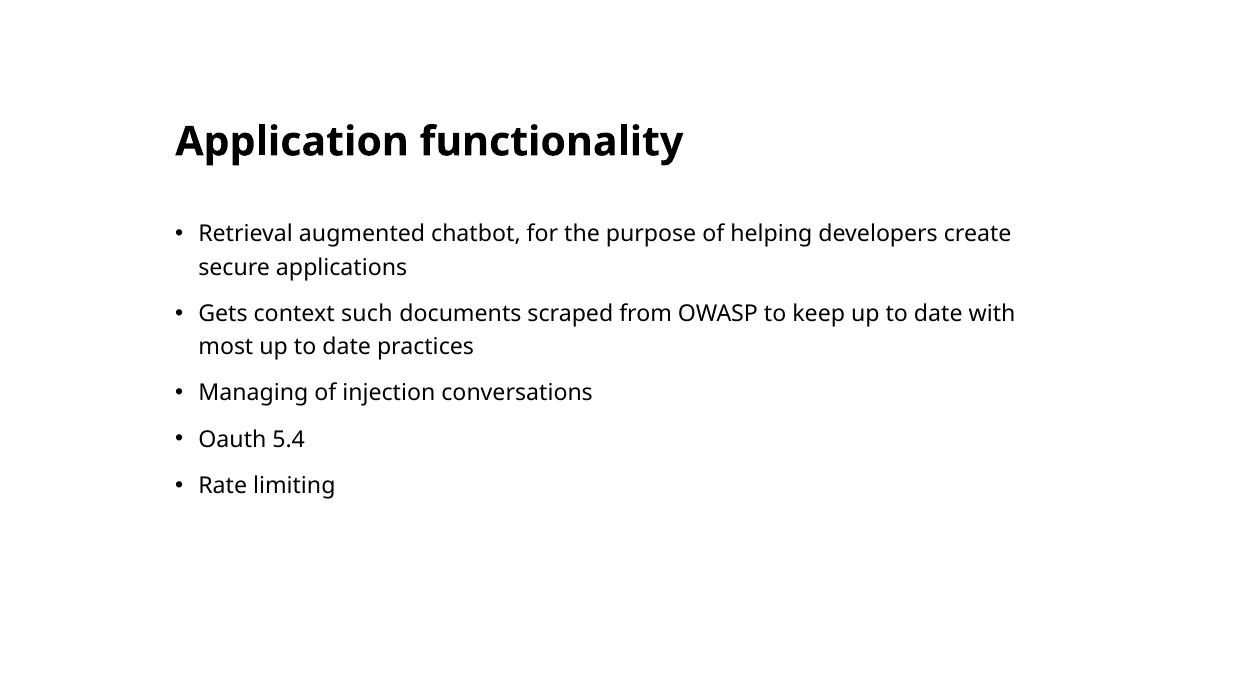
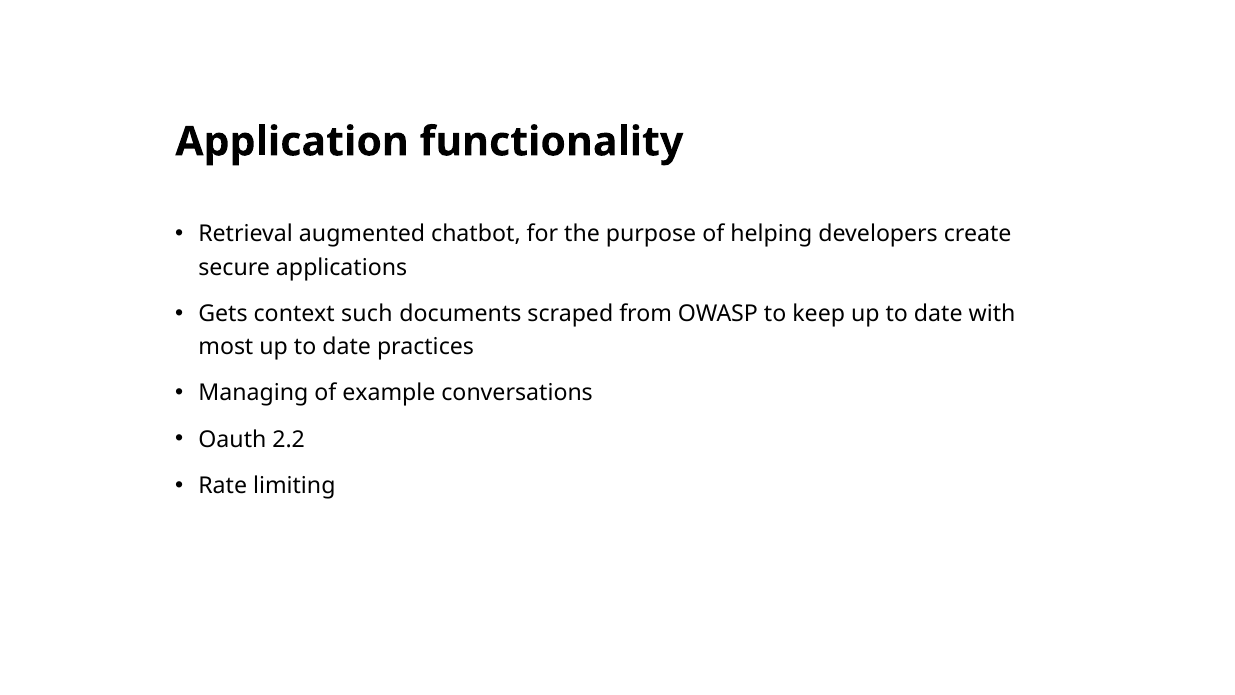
injection: injection -> example (389, 393)
5.4: 5.4 -> 2.2 (289, 439)
